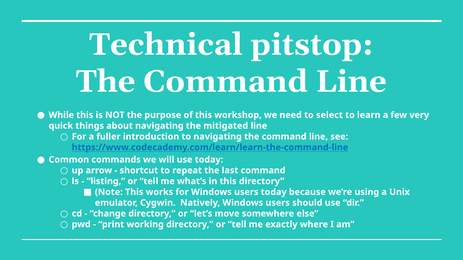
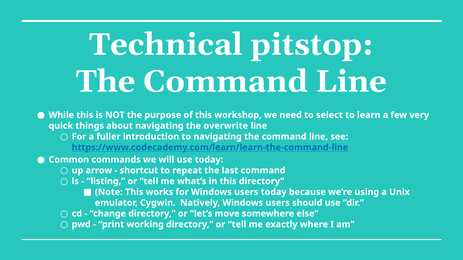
mitigated: mitigated -> overwrite (226, 126)
